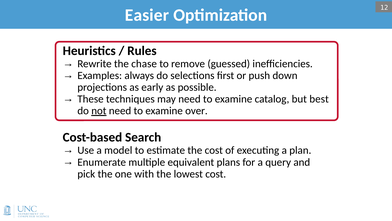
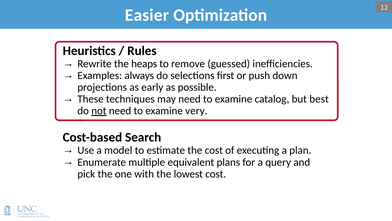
chase: chase -> heaps (144, 64)
over: over -> very (196, 111)
